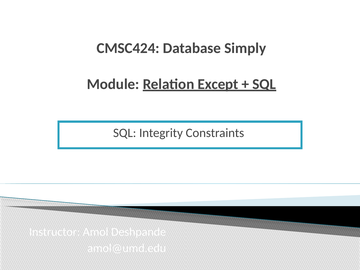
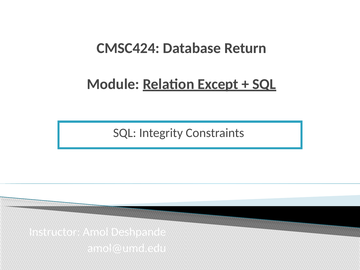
Simply: Simply -> Return (245, 48)
